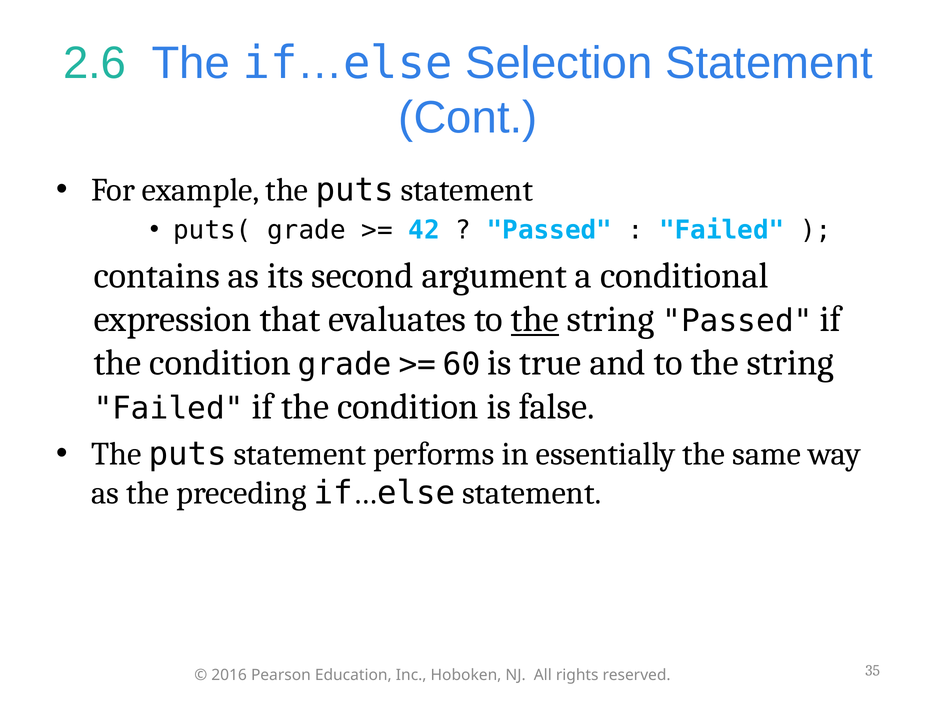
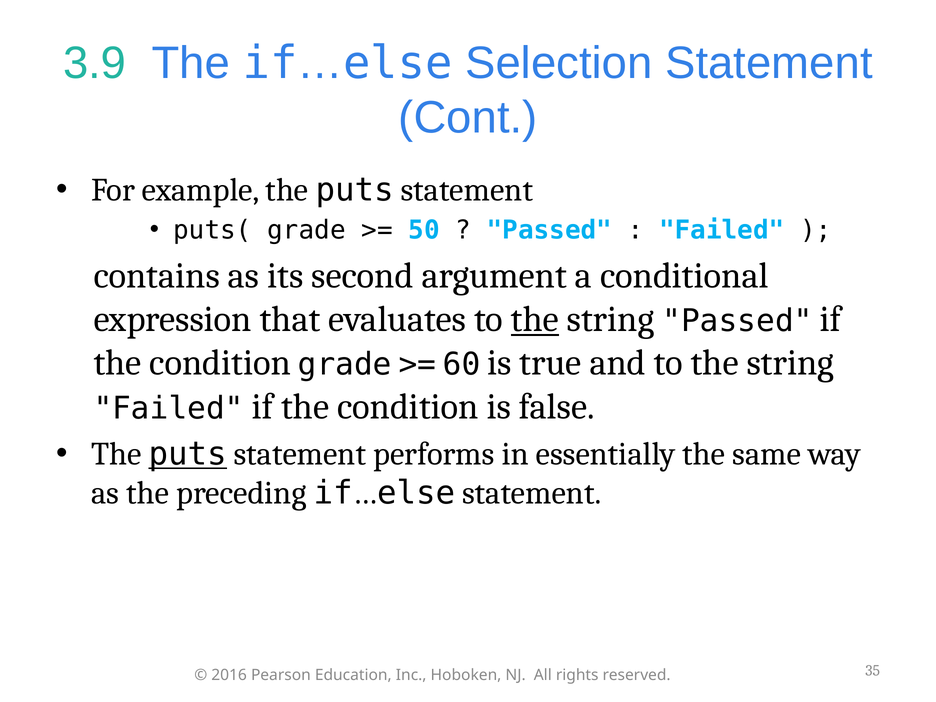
2.6: 2.6 -> 3.9 (95, 63)
42: 42 -> 50 (424, 230)
puts underline: none -> present (188, 454)
